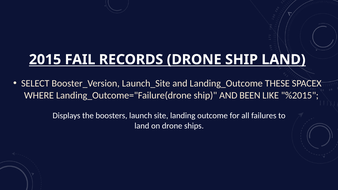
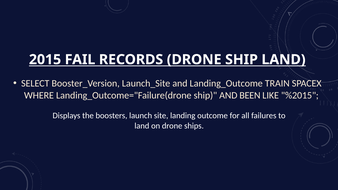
THESE: THESE -> TRAIN (277, 84)
